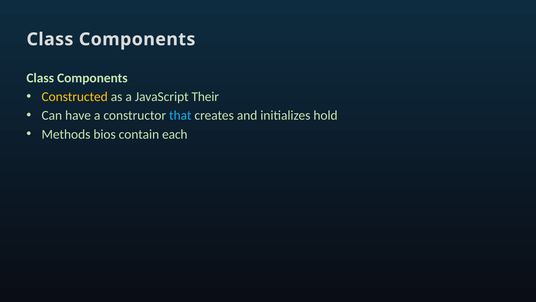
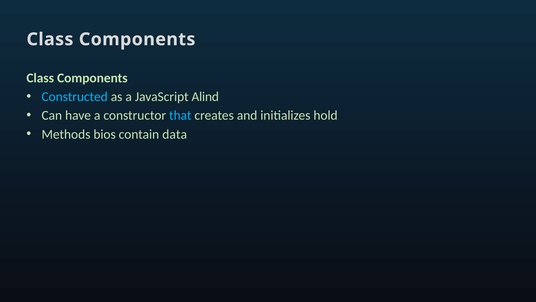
Constructed colour: yellow -> light blue (75, 97)
Their: Their -> Alind (205, 97)
each: each -> data (175, 134)
